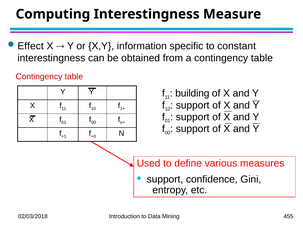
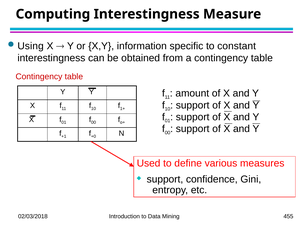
Effect: Effect -> Using (31, 46)
building: building -> amount (192, 93)
